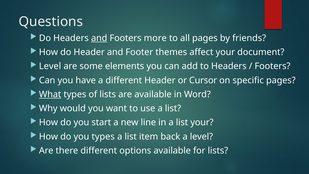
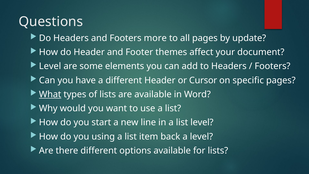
and underline: present -> none (99, 38)
friends: friends -> update (249, 38)
list your: your -> level (202, 122)
you types: types -> using (103, 136)
